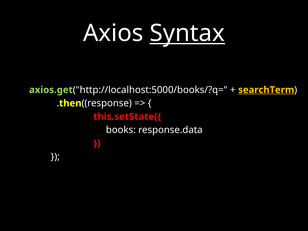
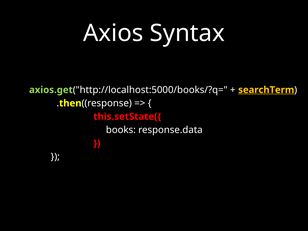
Syntax underline: present -> none (187, 33)
